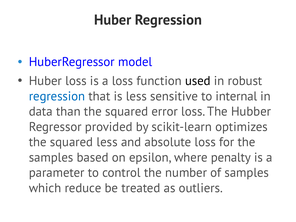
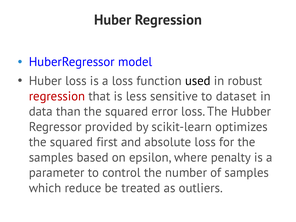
regression colour: blue -> red (57, 96)
internal: internal -> dataset (236, 96)
squared less: less -> first (107, 142)
